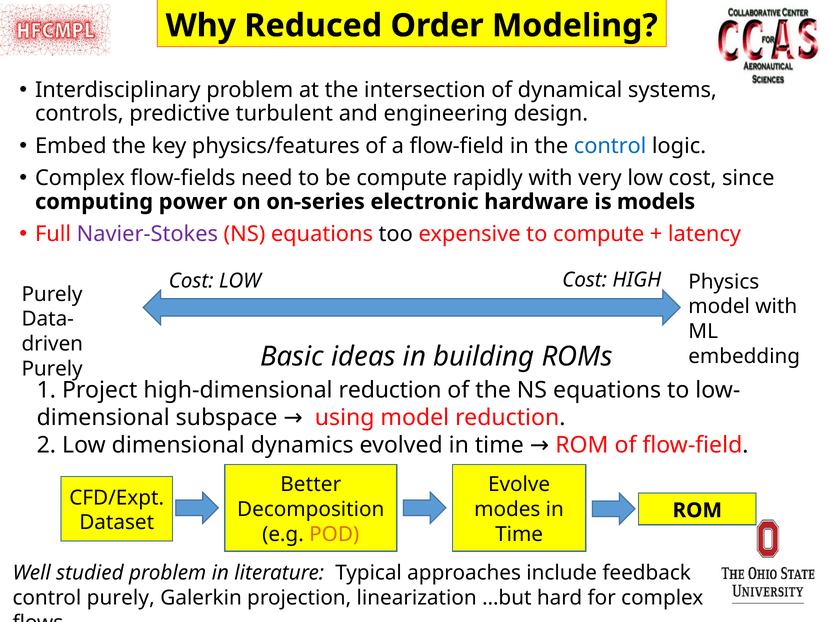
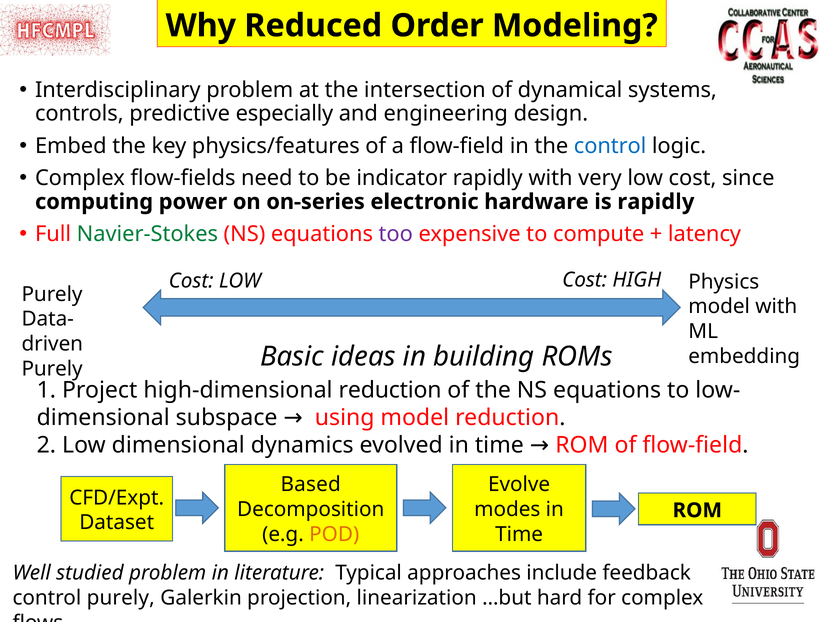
turbulent: turbulent -> especially (284, 113)
be compute: compute -> indicator (402, 178)
is models: models -> rapidly (656, 202)
Navier-Stokes colour: purple -> green (147, 234)
too colour: black -> purple (396, 234)
Better: Better -> Based (311, 484)
